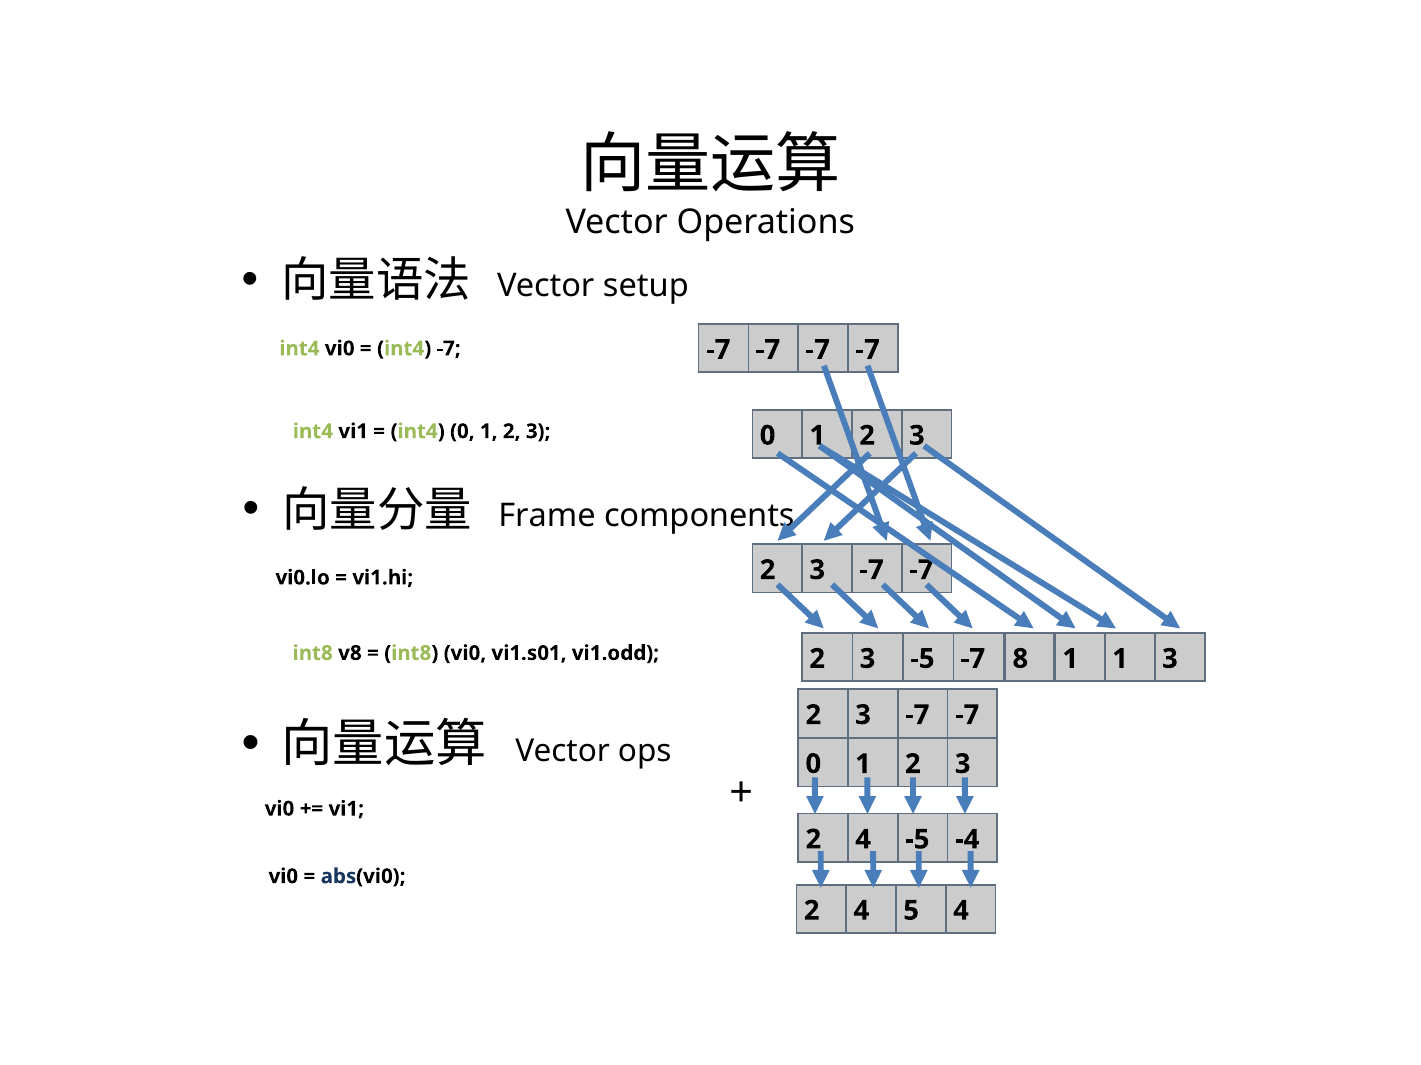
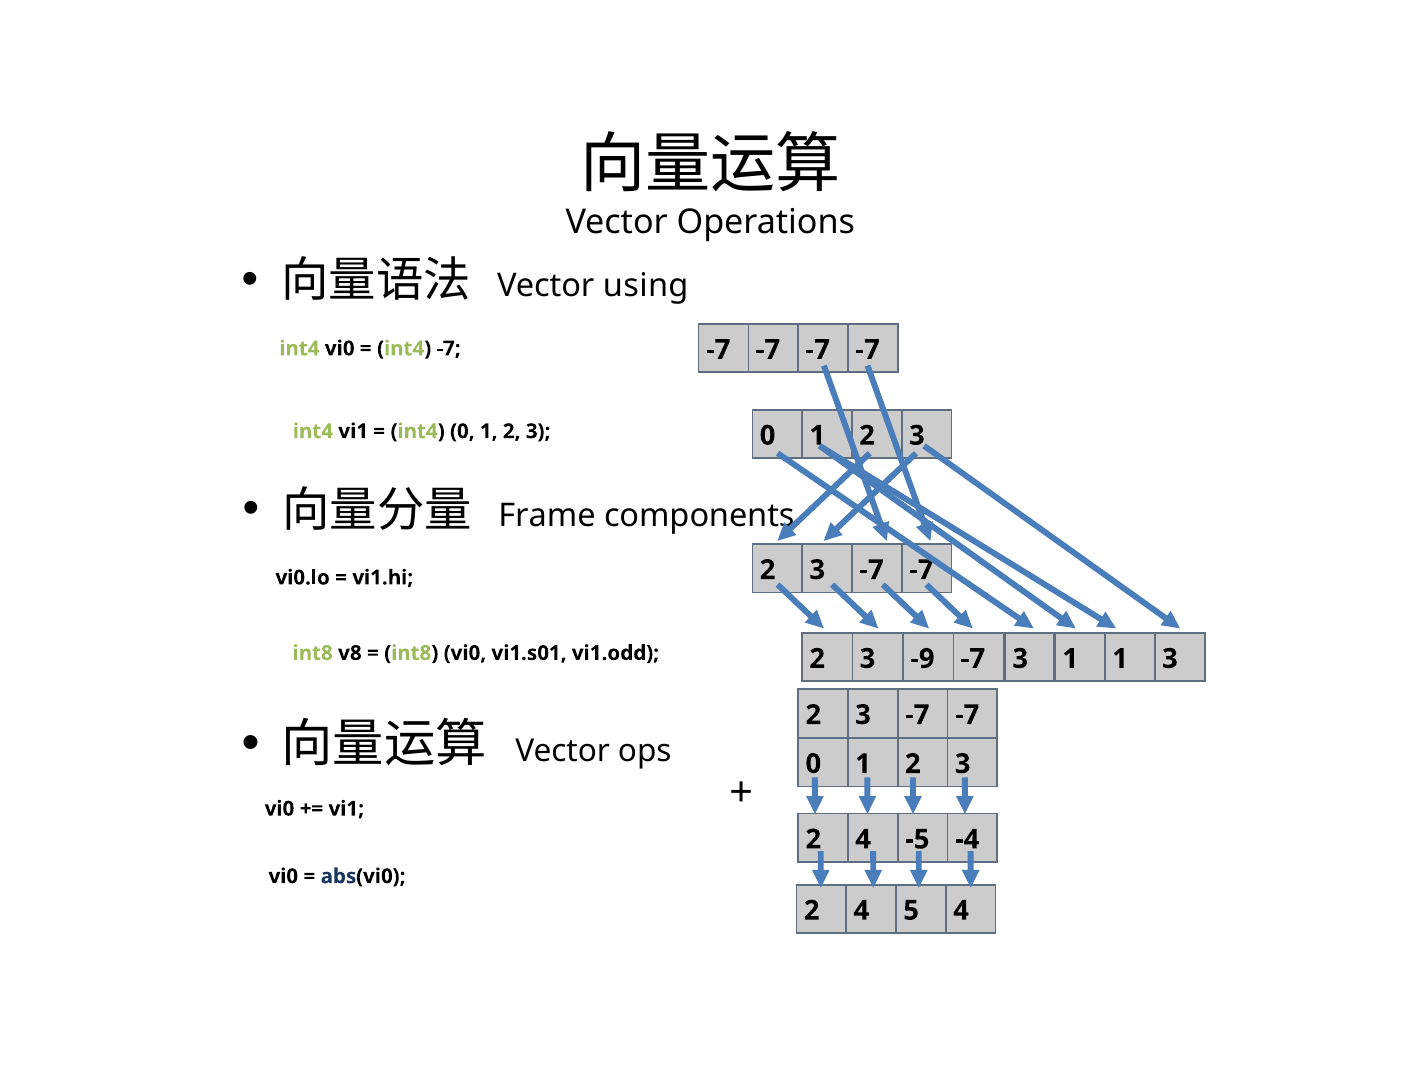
setup: setup -> using (646, 286)
3 -5: -5 -> -9 (922, 659)
-7 8: 8 -> 3 (1020, 659)
